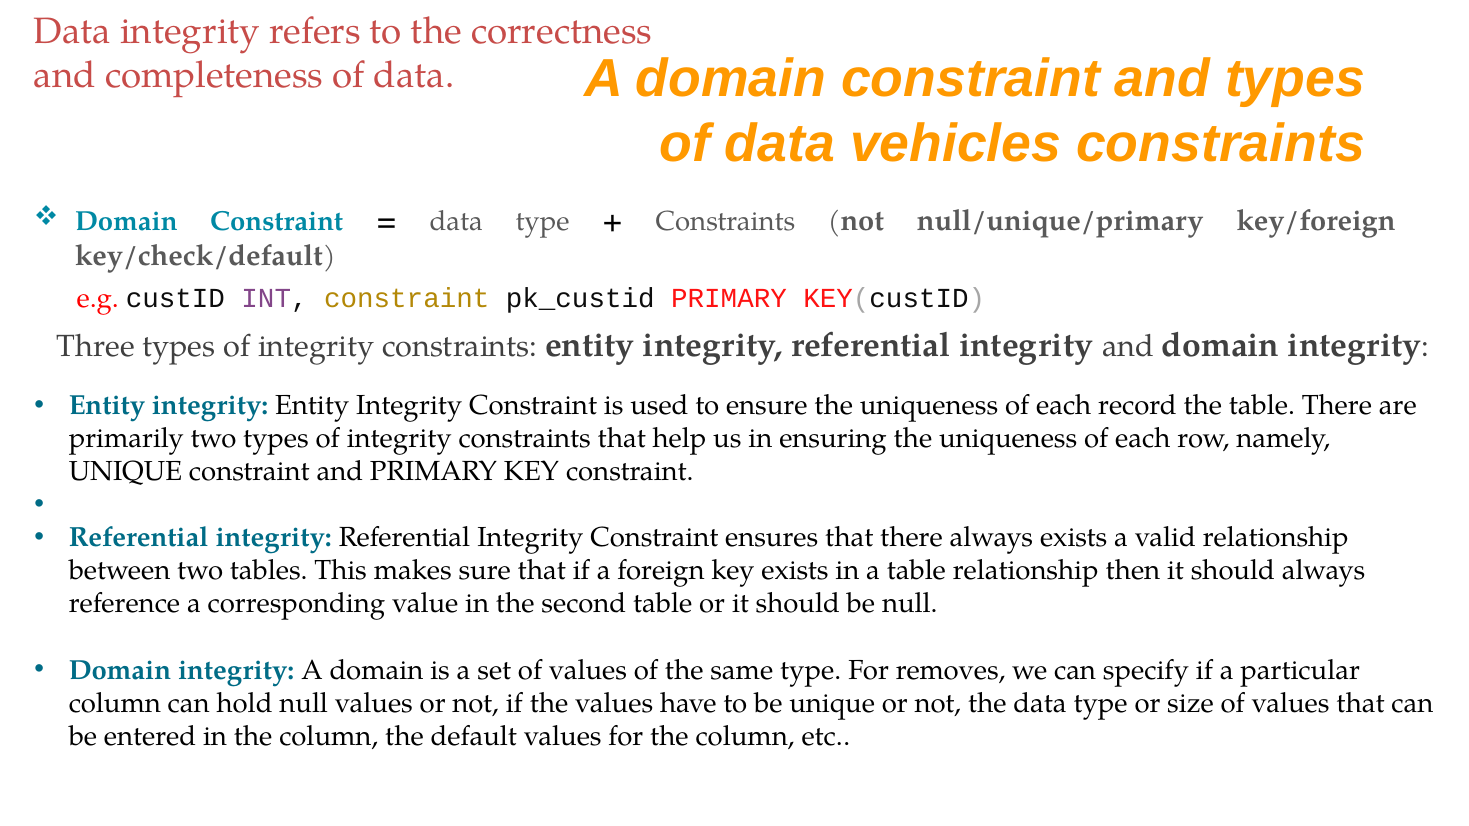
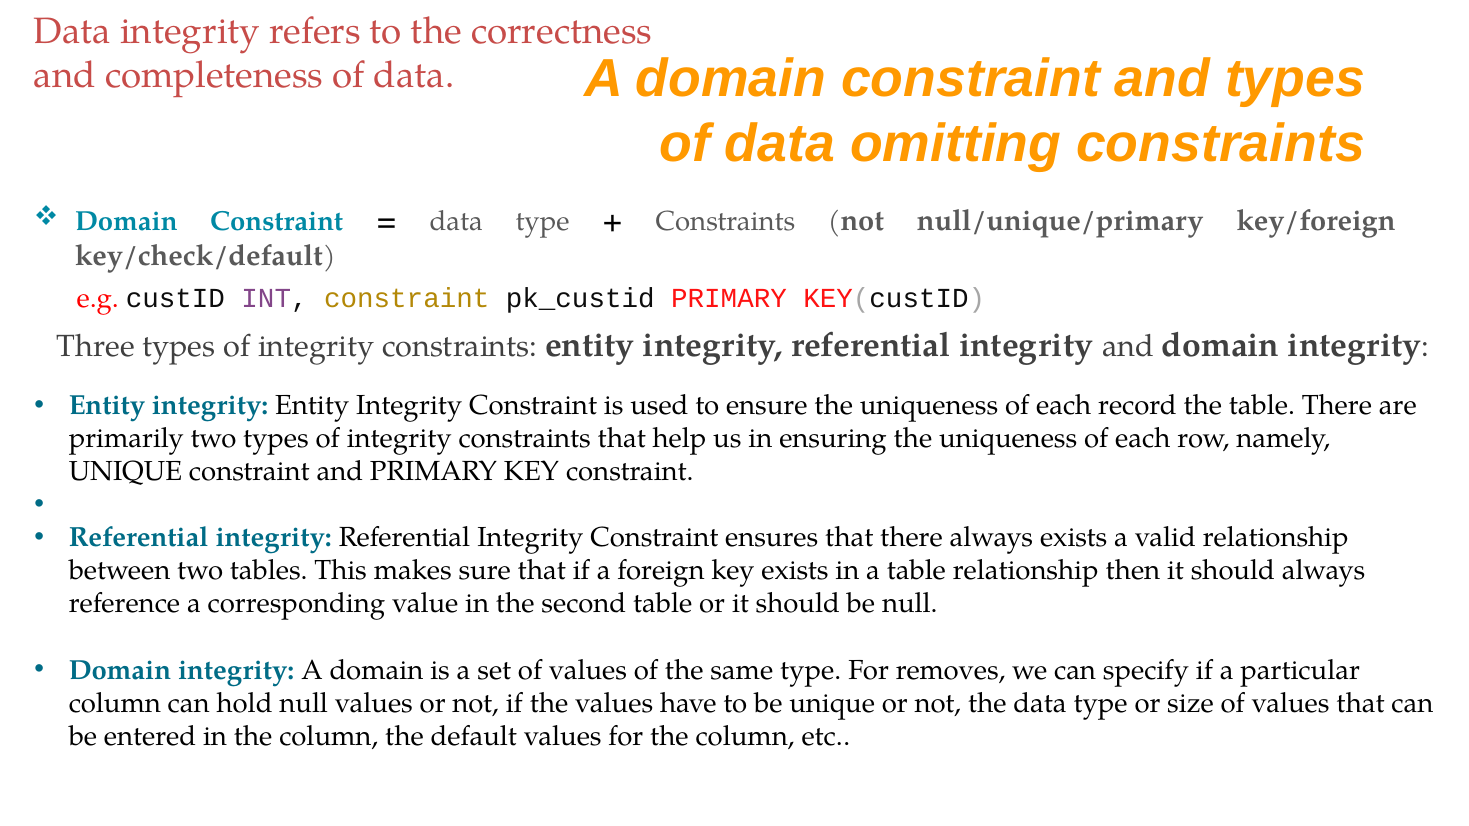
vehicles: vehicles -> omitting (956, 144)
